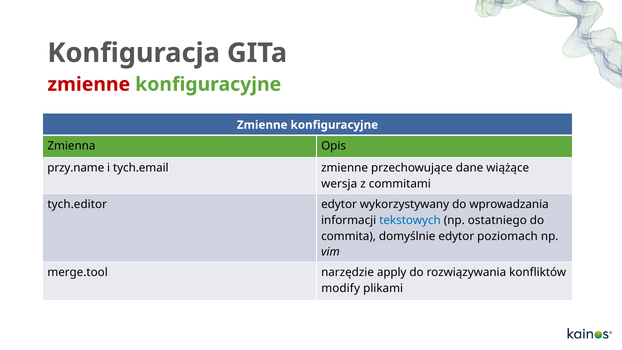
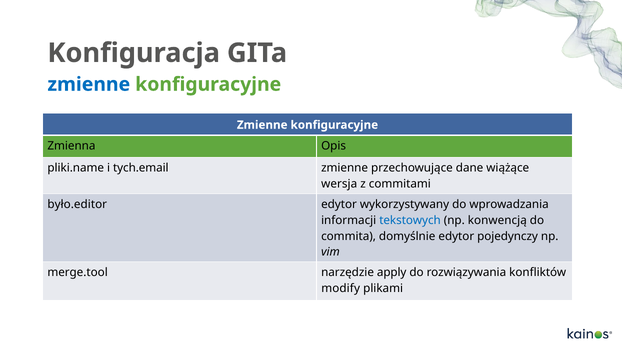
zmienne colour: red -> blue (89, 84)
przy.name: przy.name -> pliki.name (76, 168)
tych.editor: tych.editor -> było.editor (77, 204)
ostatniego: ostatniego -> konwencją (497, 220)
poziomach: poziomach -> pojedynczy (508, 236)
